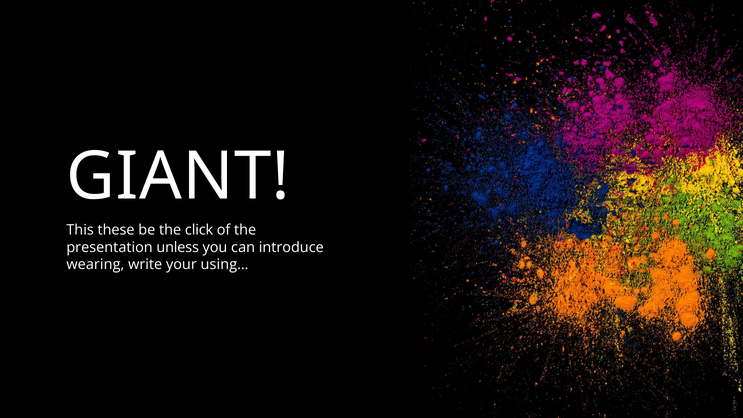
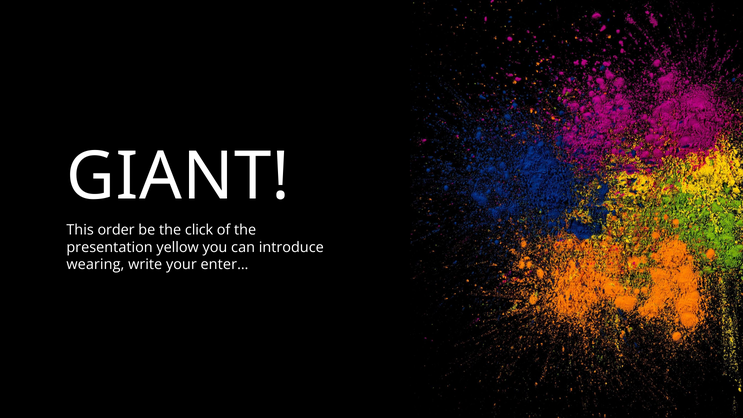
these: these -> order (116, 230)
unless: unless -> yellow (178, 247)
using…: using… -> enter… (224, 265)
